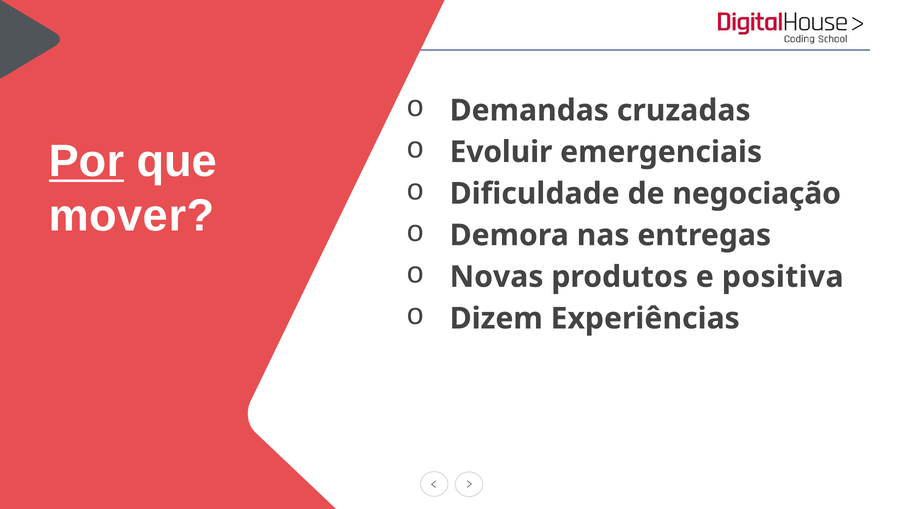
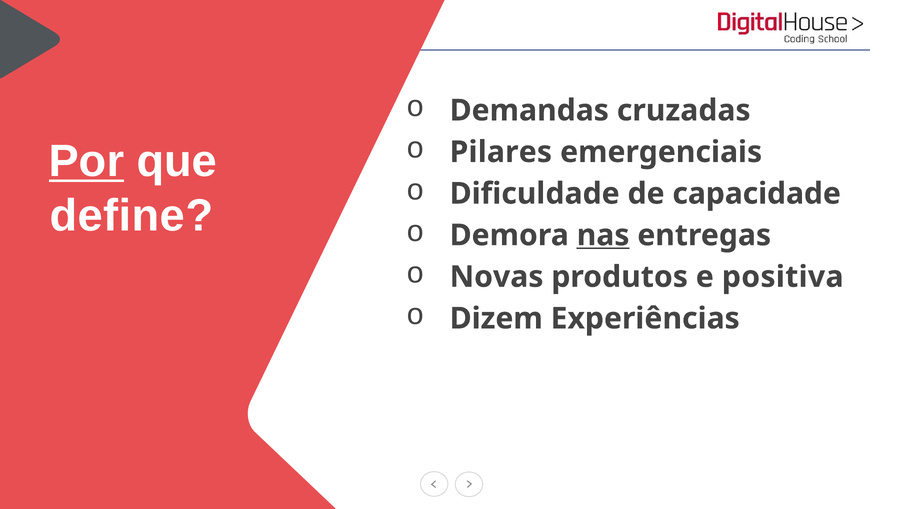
Evoluir: Evoluir -> Pilares (501, 152)
negociação: negociação -> capacidade (757, 194)
mover: mover -> define (131, 216)
nas underline: none -> present (603, 235)
